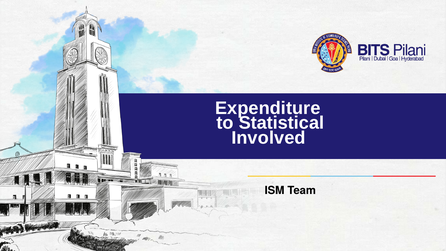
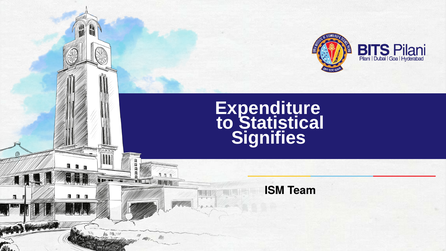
Involved: Involved -> Signifies (269, 138)
